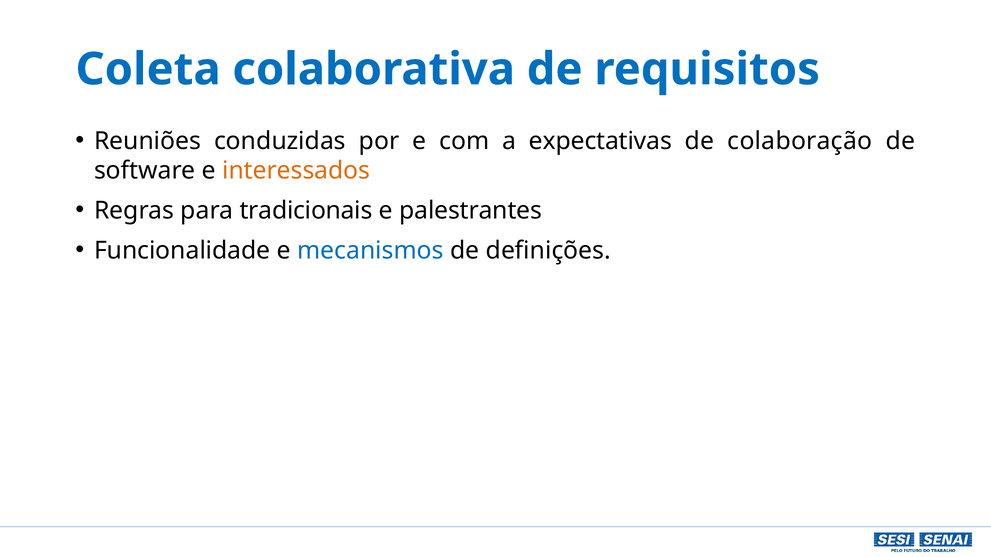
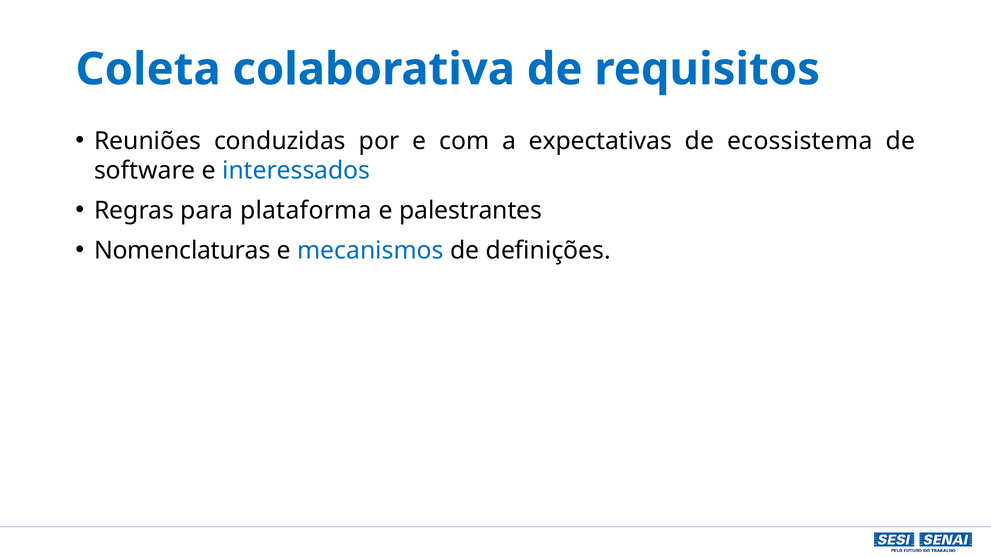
colaboração: colaboração -> ecossistema (800, 141)
interessados colour: orange -> blue (296, 171)
tradicionais: tradicionais -> plataforma (306, 211)
Funcionalidade: Funcionalidade -> Nomenclaturas (182, 251)
